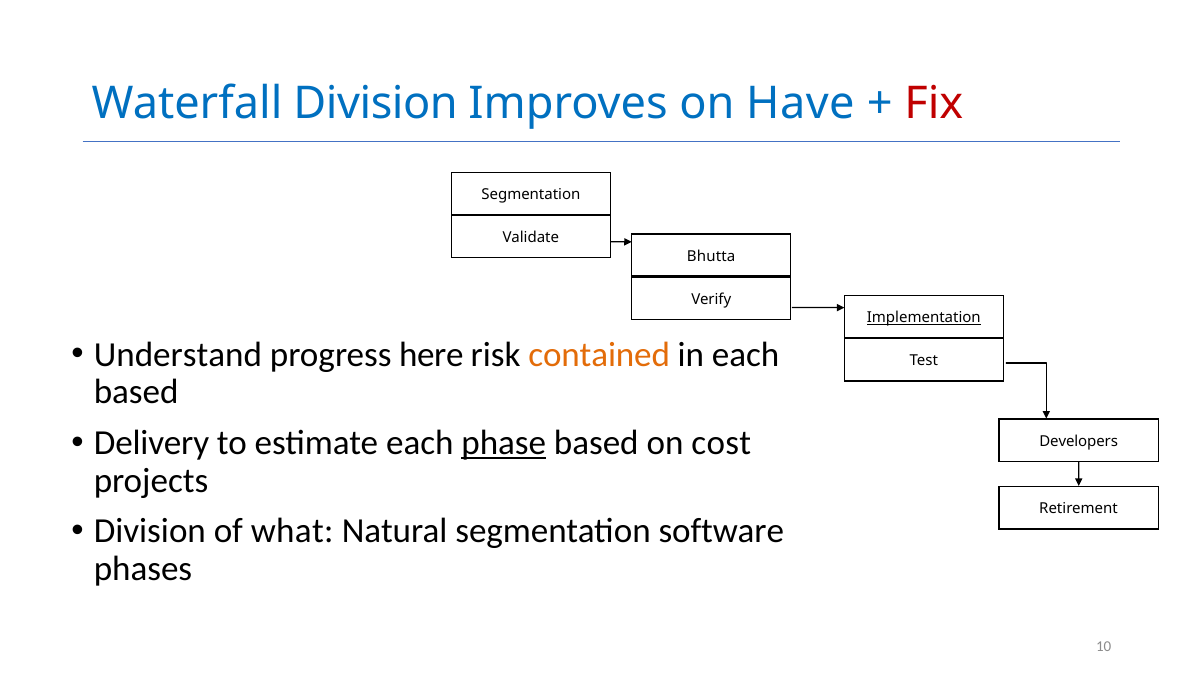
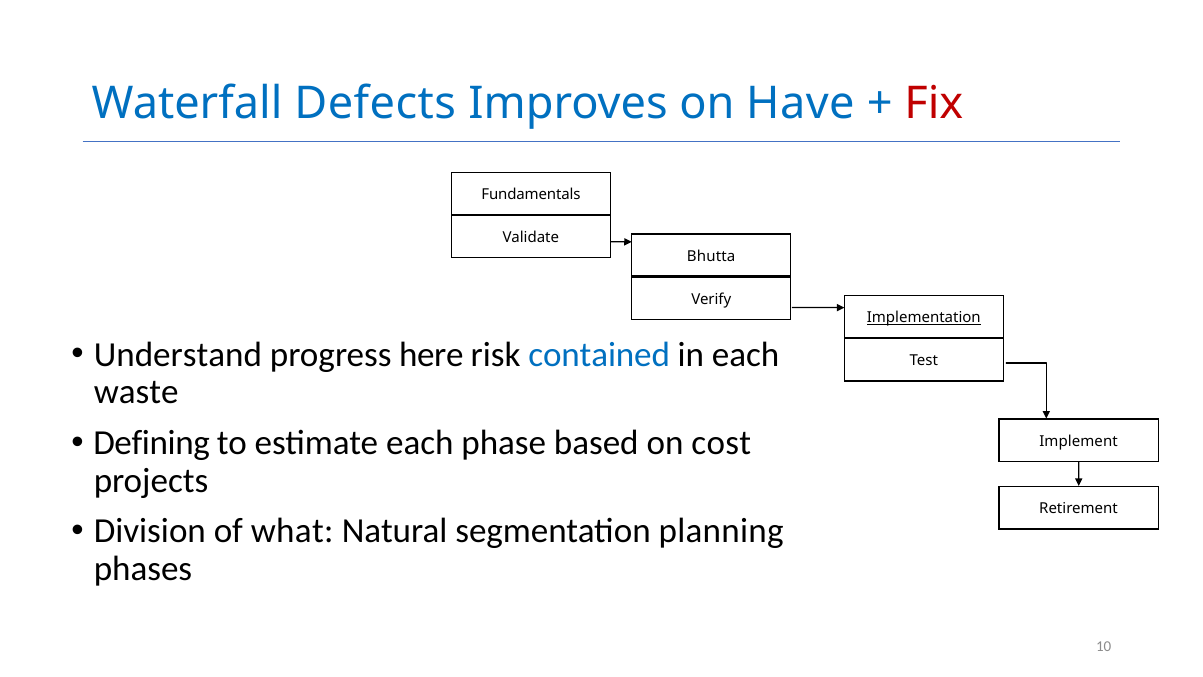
Waterfall Division: Division -> Defects (375, 103)
Segmentation: Segmentation -> Fundamentals (531, 194)
contained colour: orange -> blue (599, 354)
based: based -> waste (136, 392)
Delivery: Delivery -> Defining (152, 443)
phase underline: present -> none (504, 443)
Developers: Developers -> Implement (1079, 441)
software: software -> planning (721, 531)
